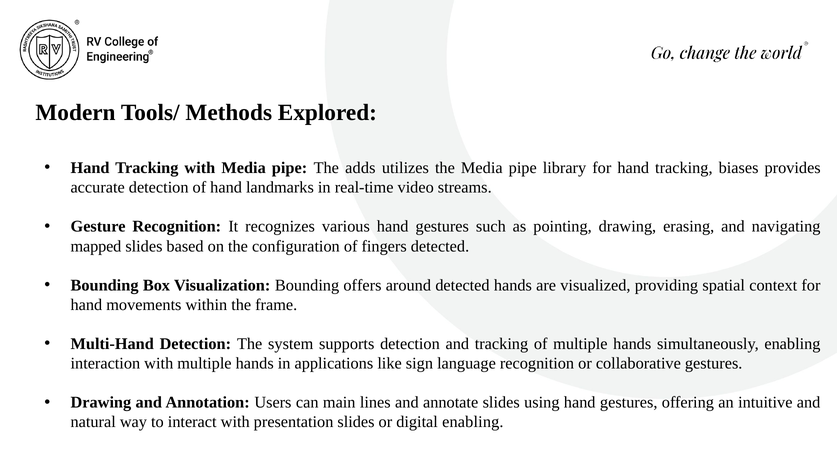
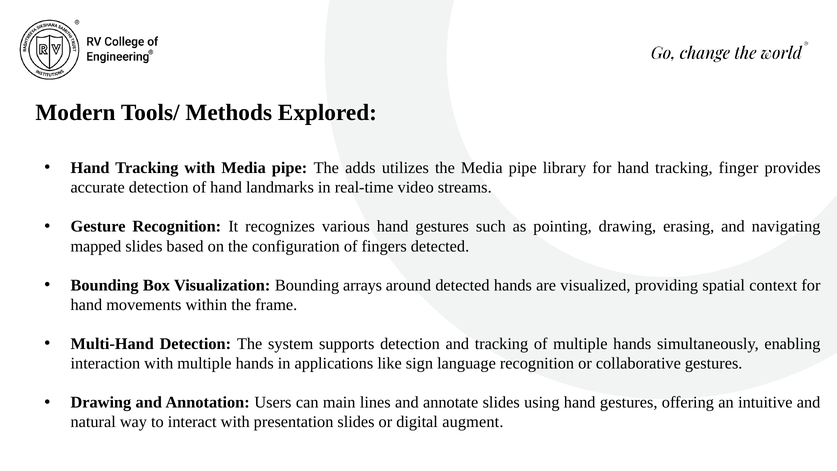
biases: biases -> finger (738, 168)
offers: offers -> arrays (363, 285)
digital enabling: enabling -> augment (473, 422)
